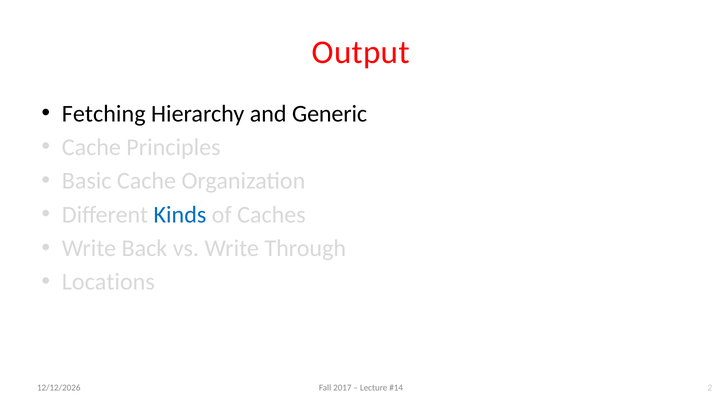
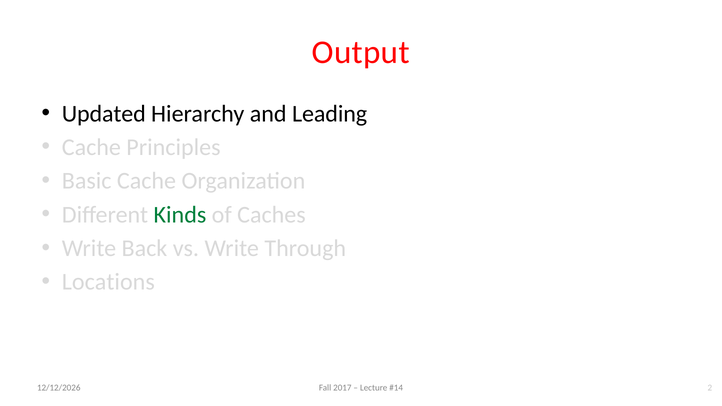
Fetching: Fetching -> Updated (104, 114)
Generic: Generic -> Leading (330, 114)
Kinds colour: blue -> green (180, 215)
